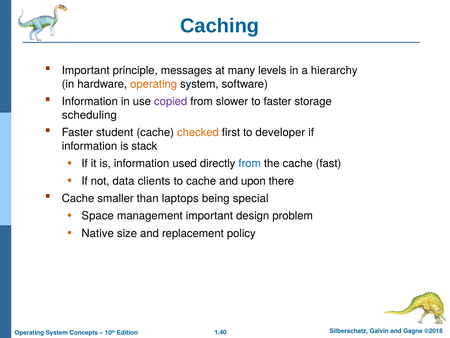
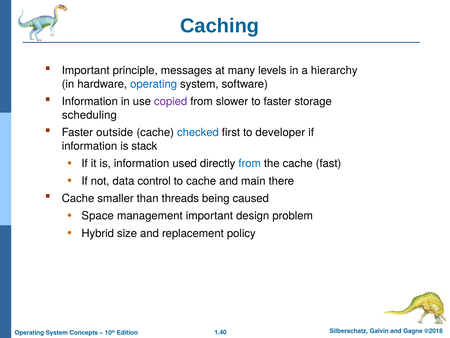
operating colour: orange -> blue (154, 84)
student: student -> outside (115, 132)
checked colour: orange -> blue (198, 132)
clients: clients -> control (154, 181)
upon: upon -> main (253, 181)
laptops: laptops -> threads (180, 198)
special: special -> caused (251, 198)
Native: Native -> Hybrid (98, 233)
